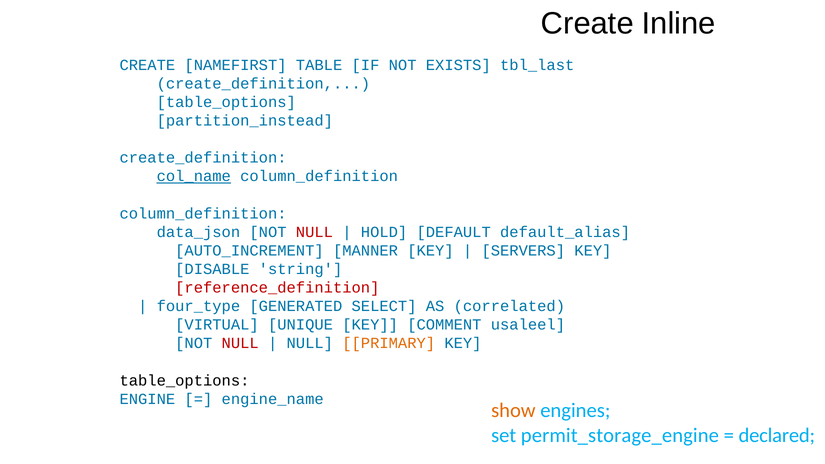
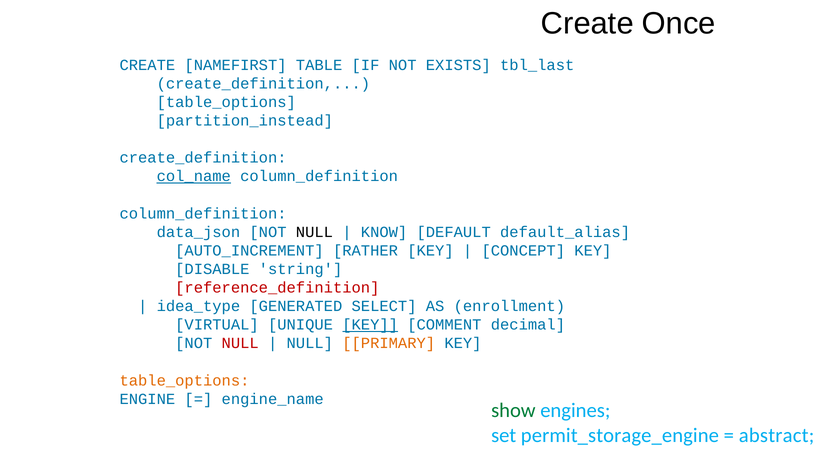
Inline: Inline -> Once (679, 24)
NULL colour: red -> black (314, 232)
HOLD: HOLD -> KNOW (384, 232)
MANNER: MANNER -> RATHER (365, 251)
SERVERS: SERVERS -> CONCEPT (523, 251)
four_type: four_type -> idea_type (198, 306)
correlated: correlated -> enrollment (509, 306)
KEY underline: none -> present (370, 325)
usaleel: usaleel -> decimal (528, 325)
table_options colour: black -> orange (184, 381)
show colour: orange -> green (513, 411)
declared: declared -> abstract (777, 435)
